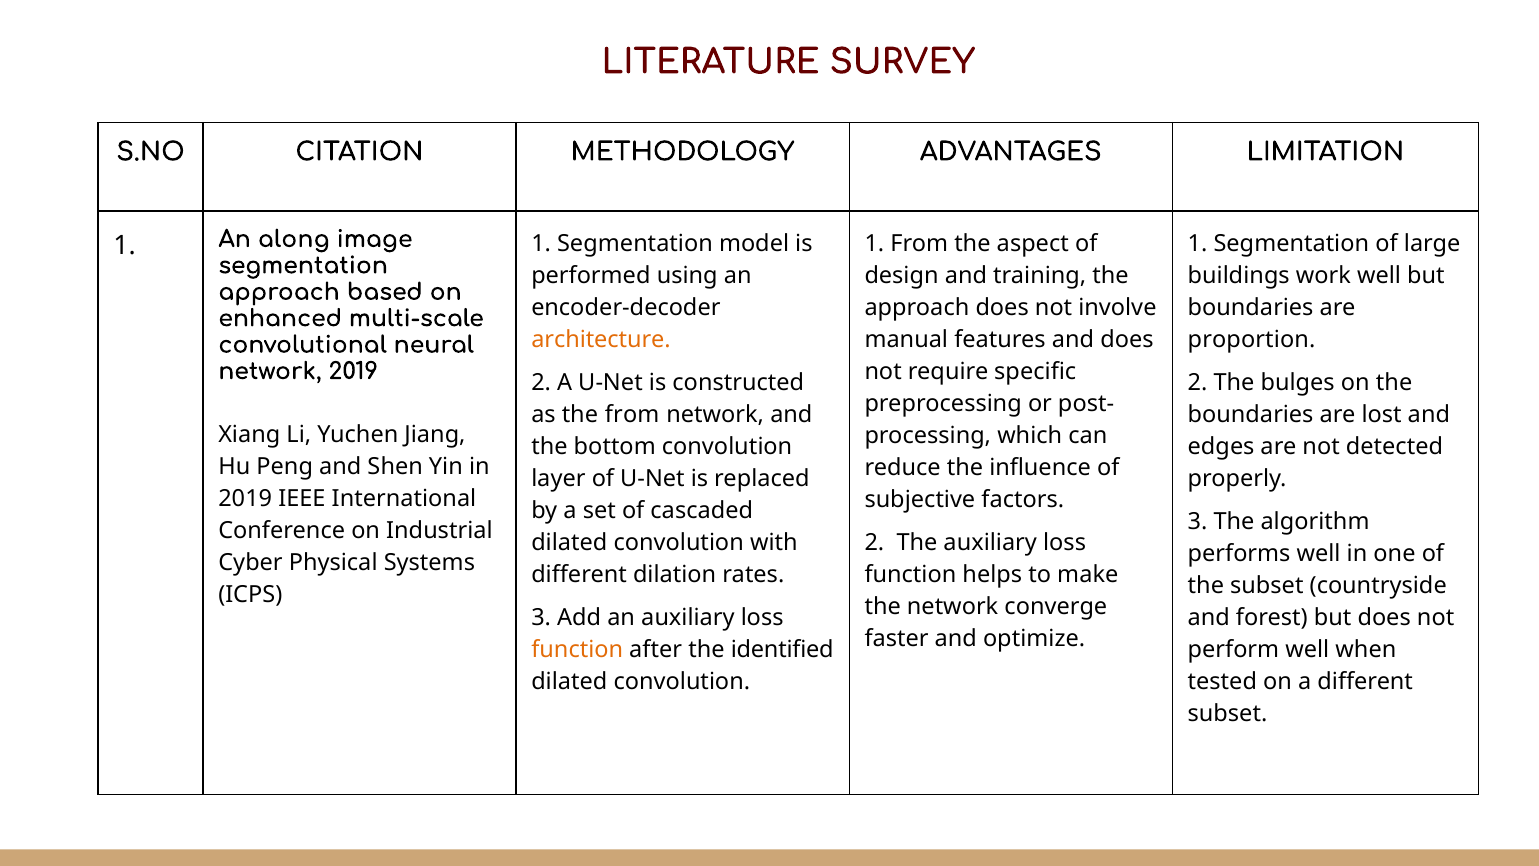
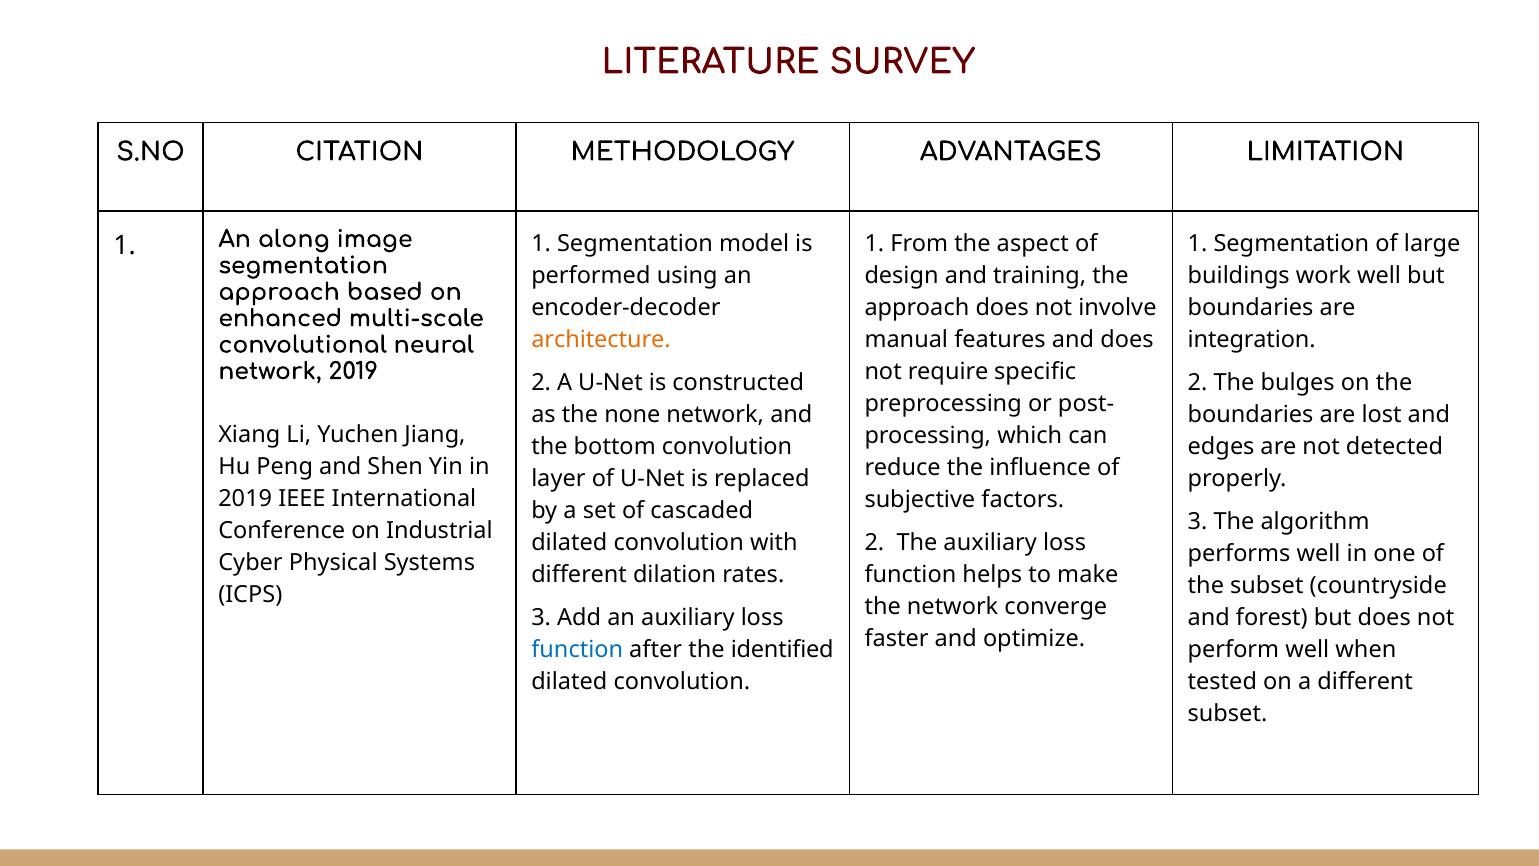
proportion: proportion -> integration (1252, 340)
the from: from -> none (632, 414)
function colour: orange -> blue (577, 650)
